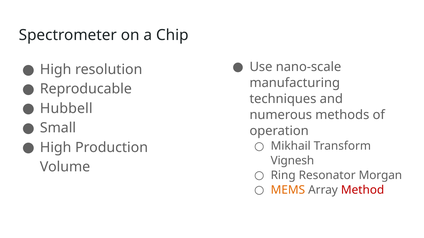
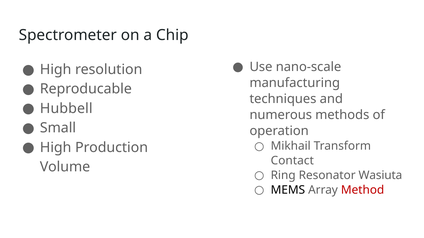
Vignesh: Vignesh -> Contact (292, 161)
Morgan: Morgan -> Wasiuta (380, 176)
MEMS colour: orange -> black (288, 190)
